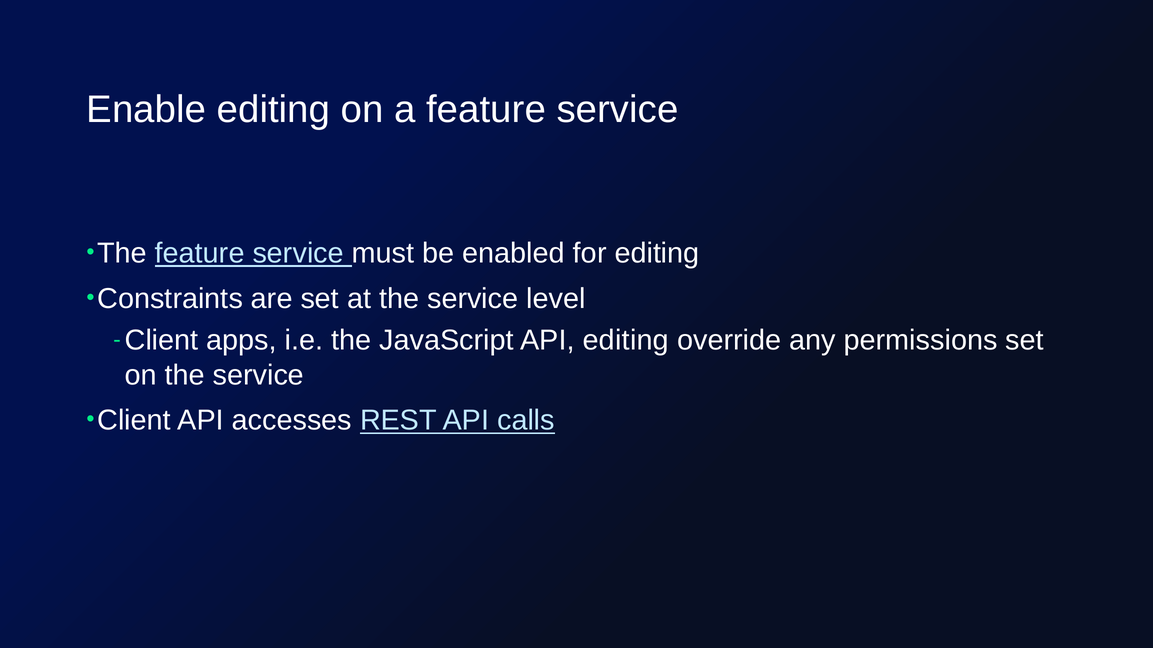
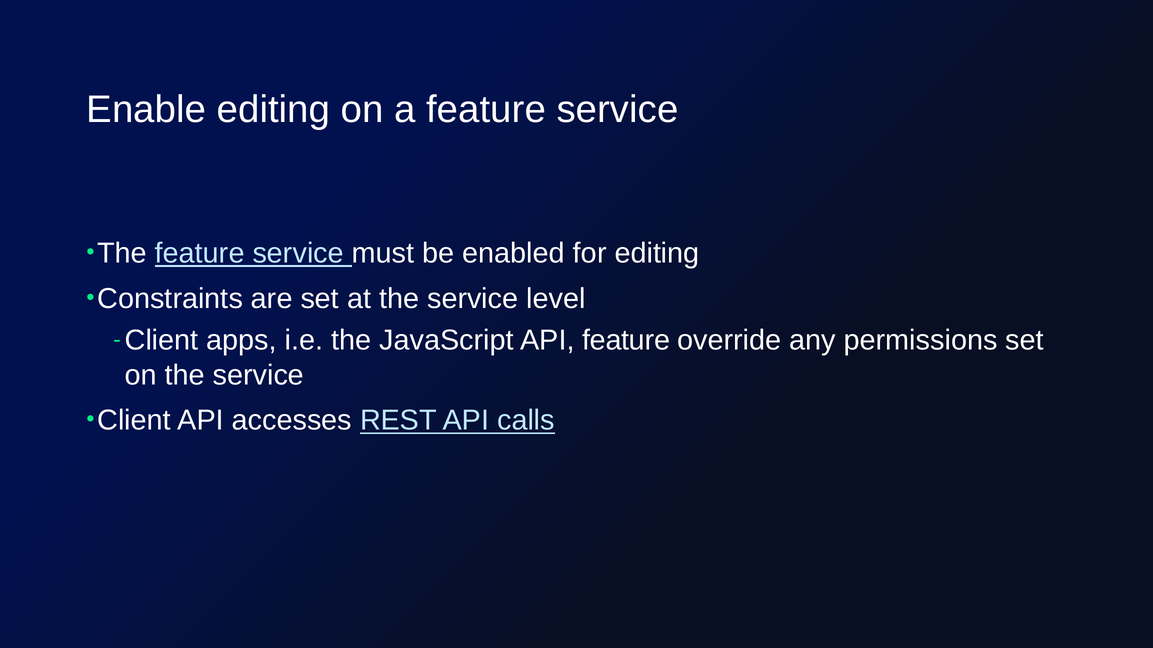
API editing: editing -> feature (626, 341)
